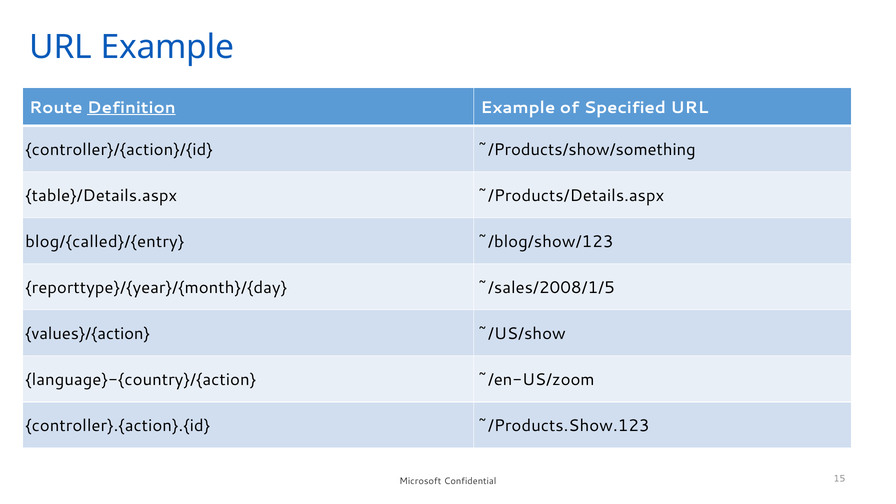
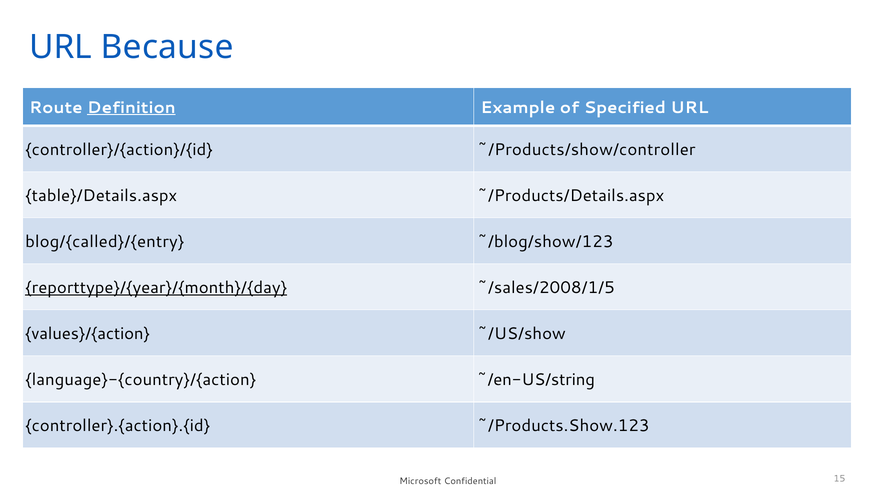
URL Example: Example -> Because (167, 47)
~/Products/show/something: ~/Products/show/something -> ~/Products/show/controller (586, 150)
reporttype}/{year}/{month}/{day underline: none -> present (156, 288)
~/en-US/zoom: ~/en-US/zoom -> ~/en-US/string (536, 380)
